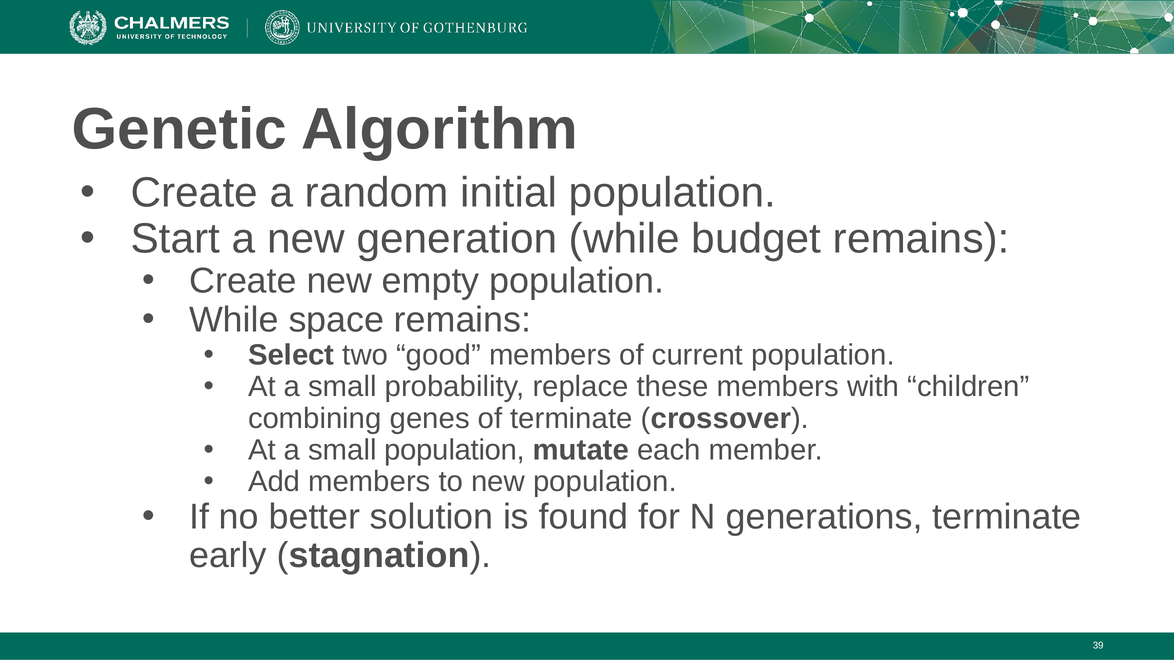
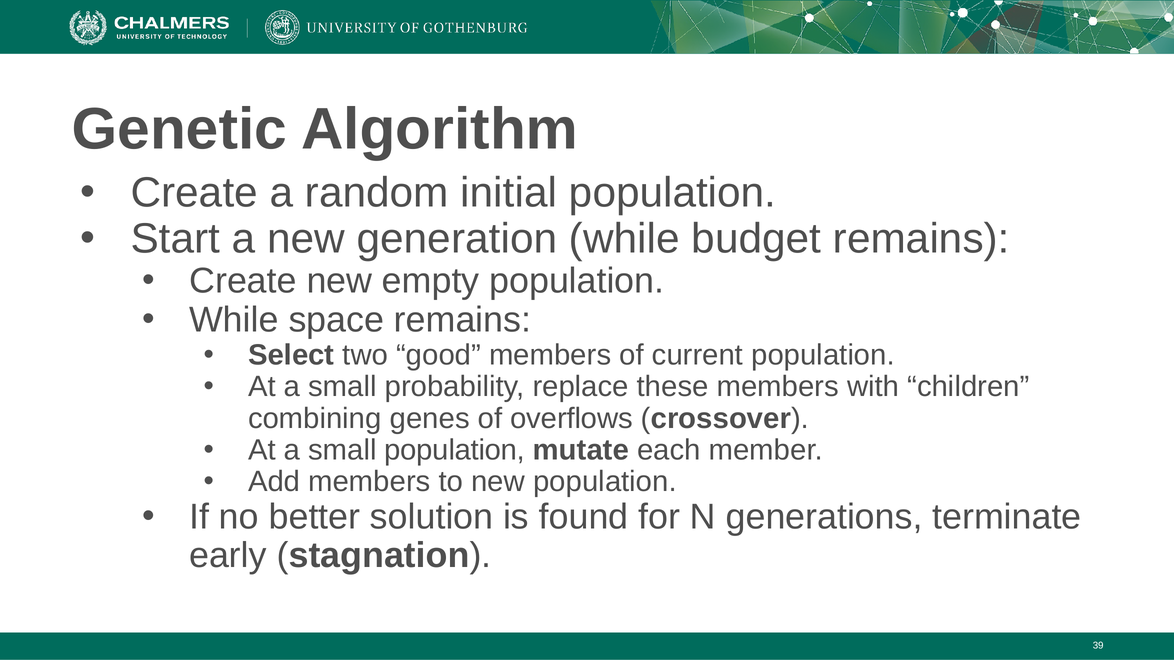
of terminate: terminate -> overflows (572, 419)
